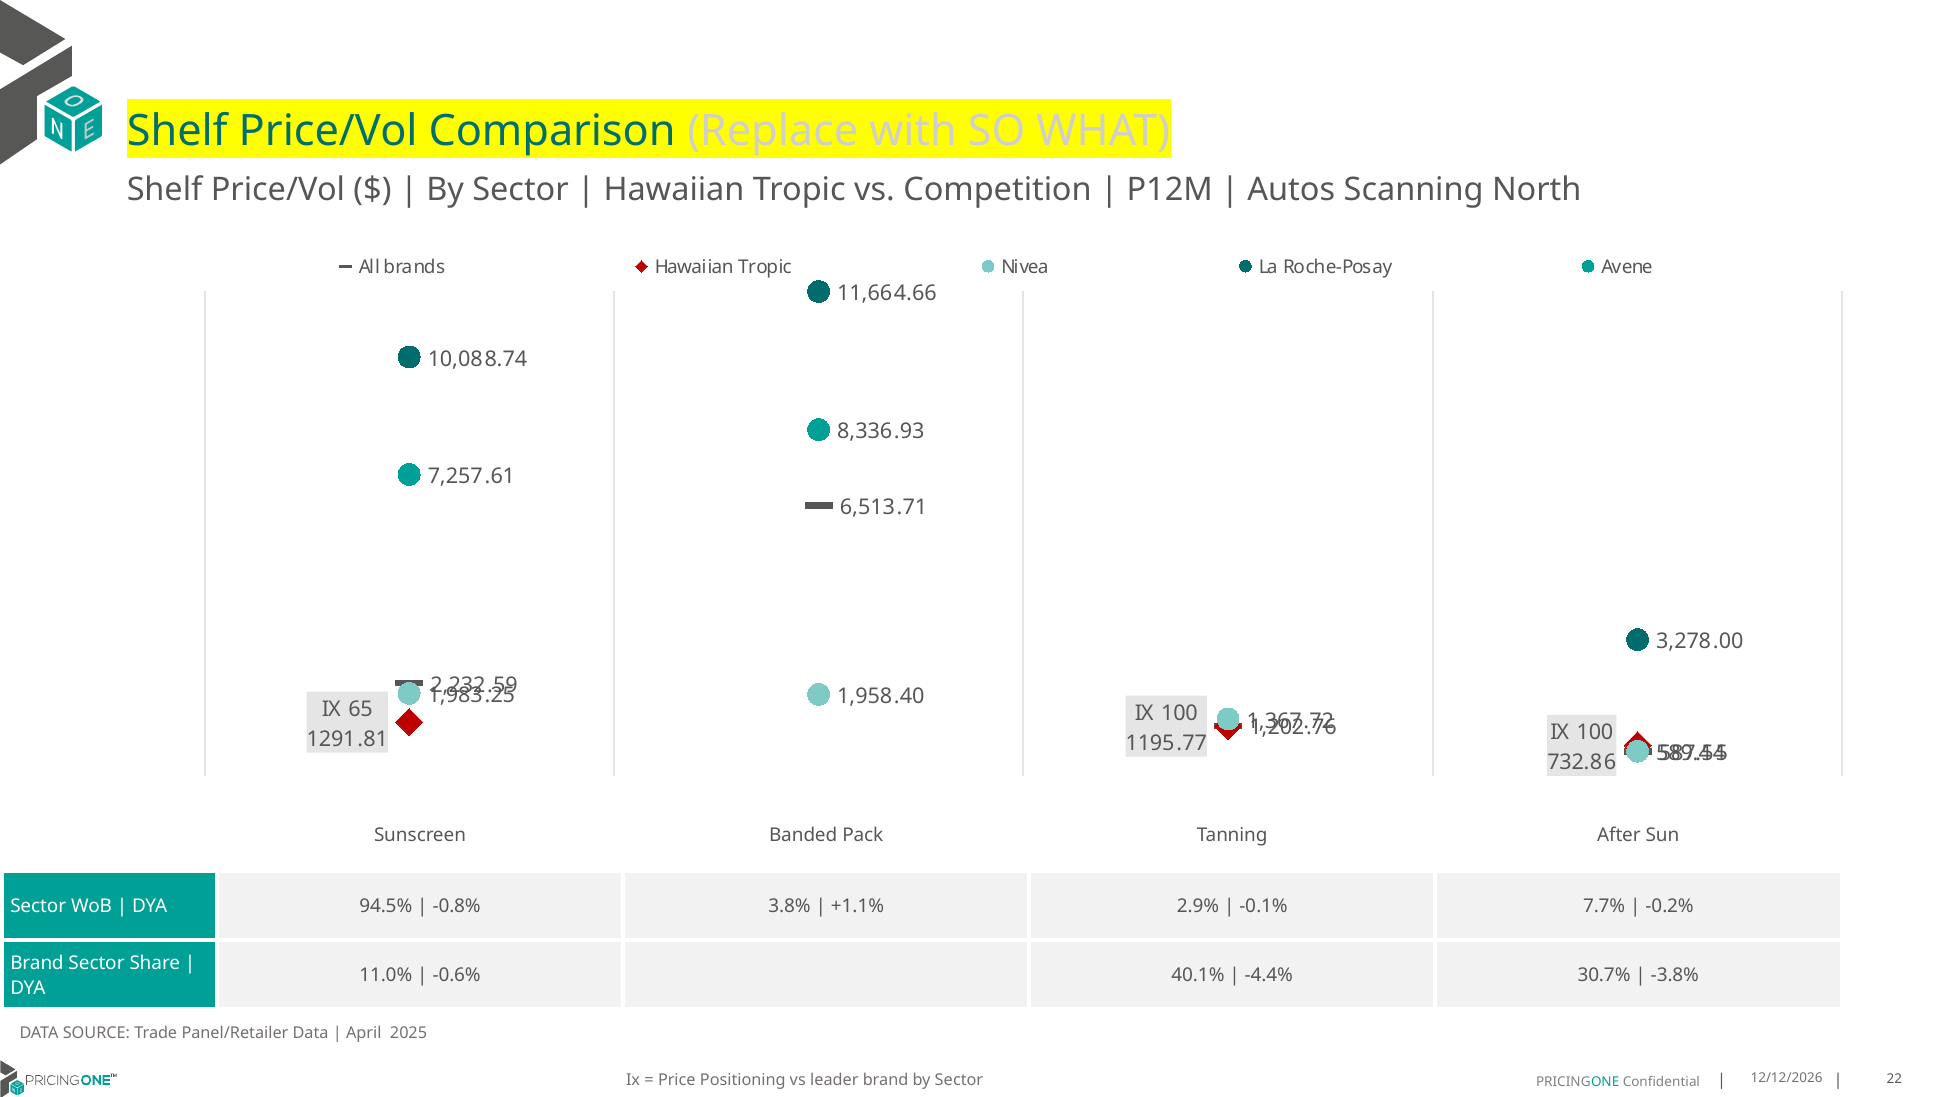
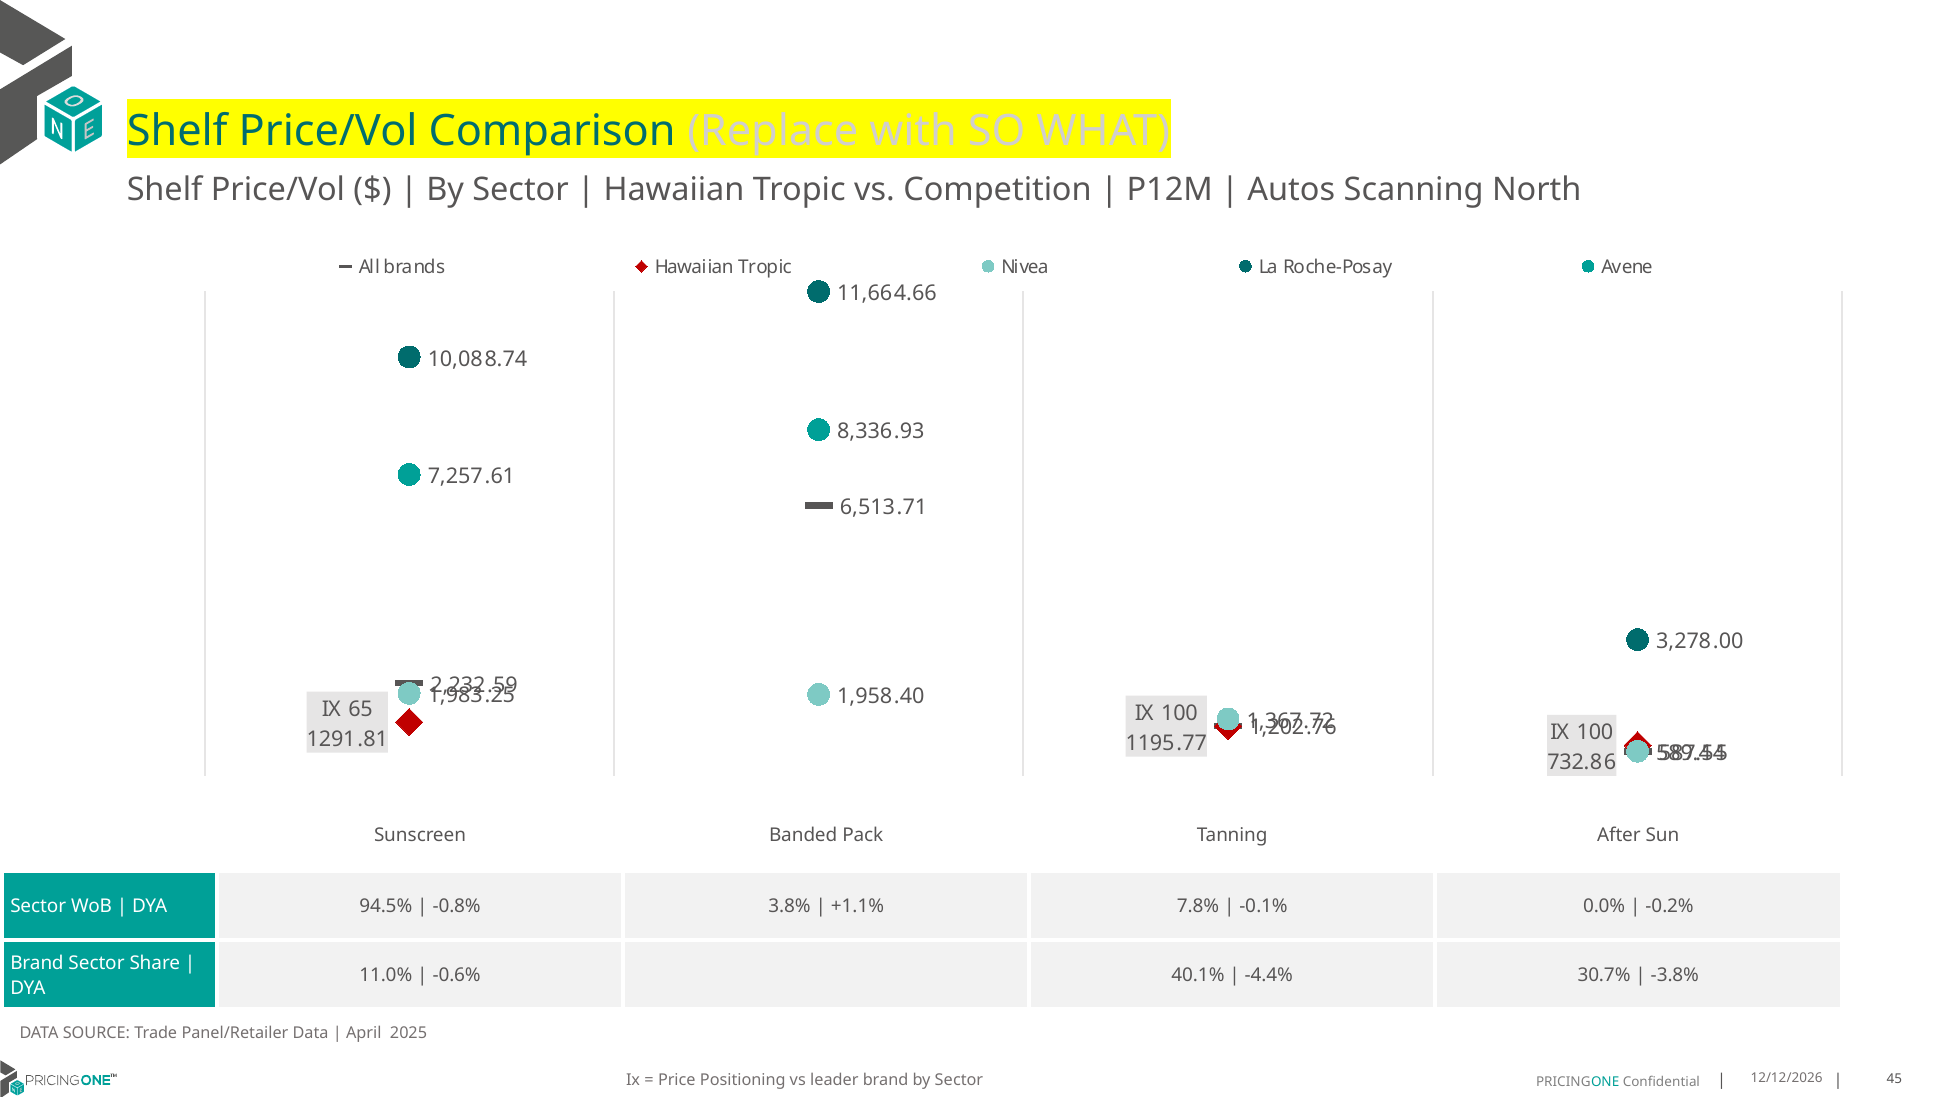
2.9%: 2.9% -> 7.8% (1198, 907)
7.7%: 7.7% -> 0.0% (1604, 907)
22: 22 -> 45 (1894, 1078)
